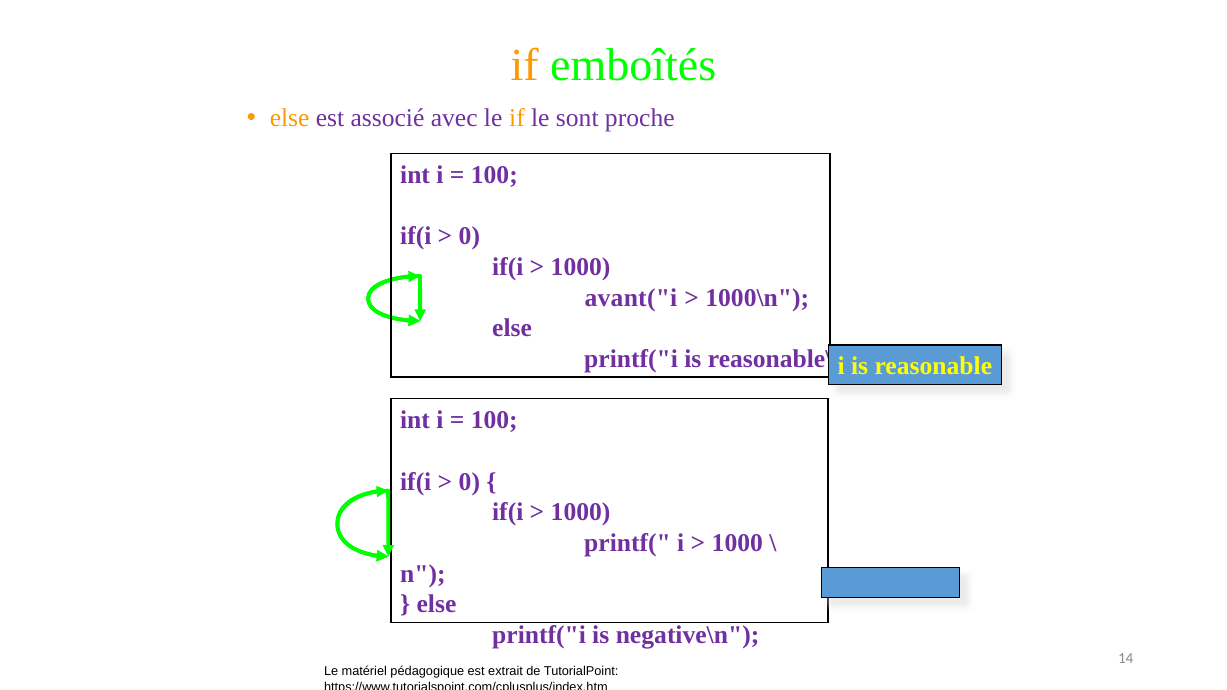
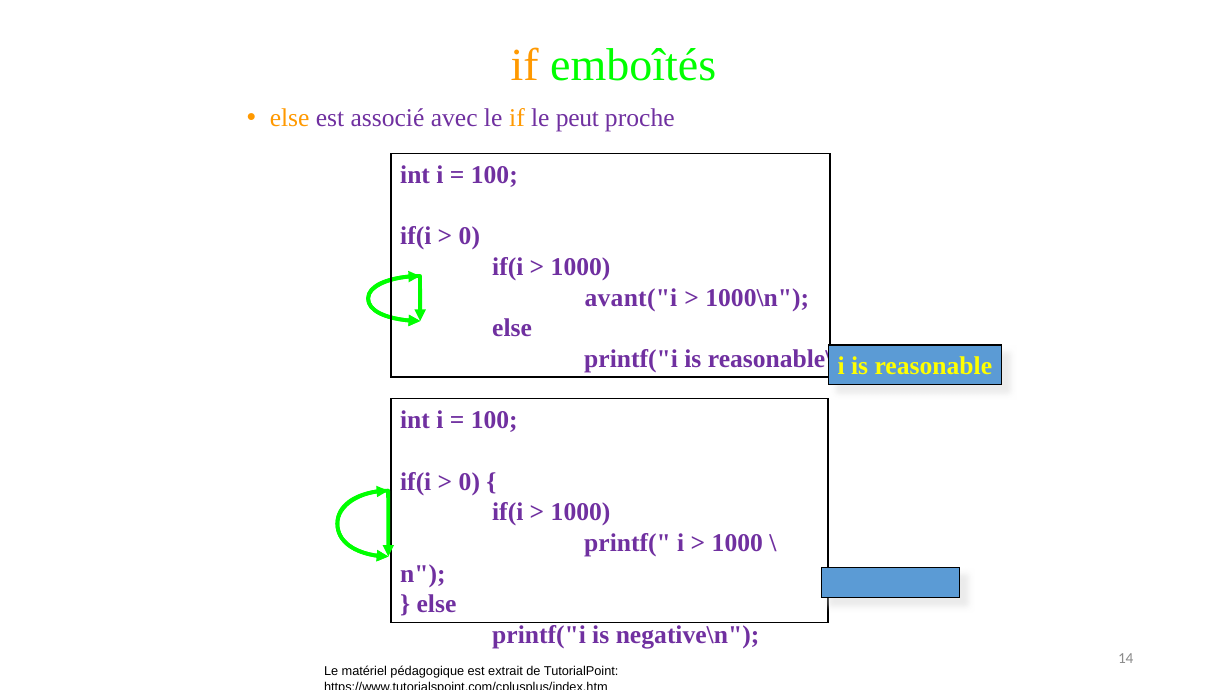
sont: sont -> peut (577, 118)
